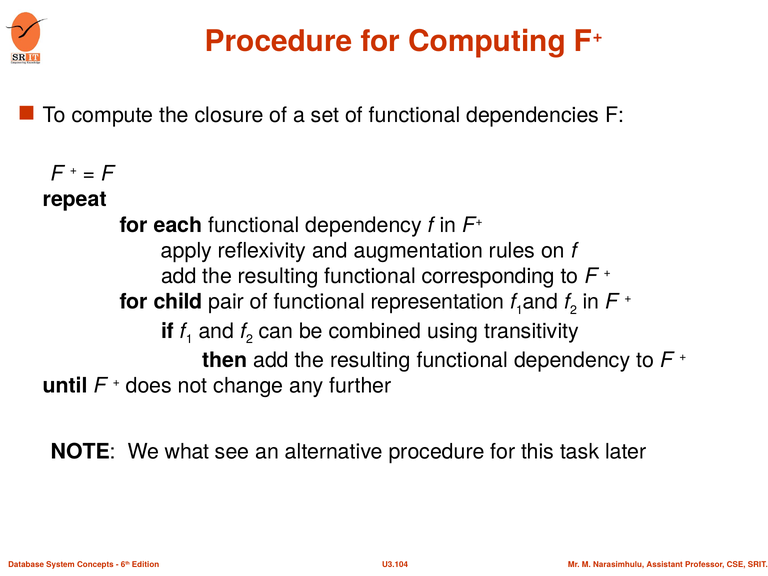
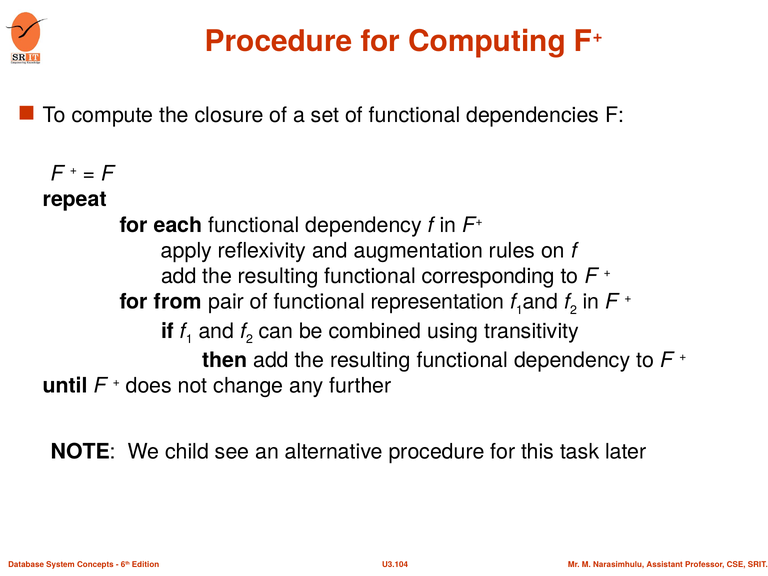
child: child -> from (178, 302)
what: what -> child (187, 452)
